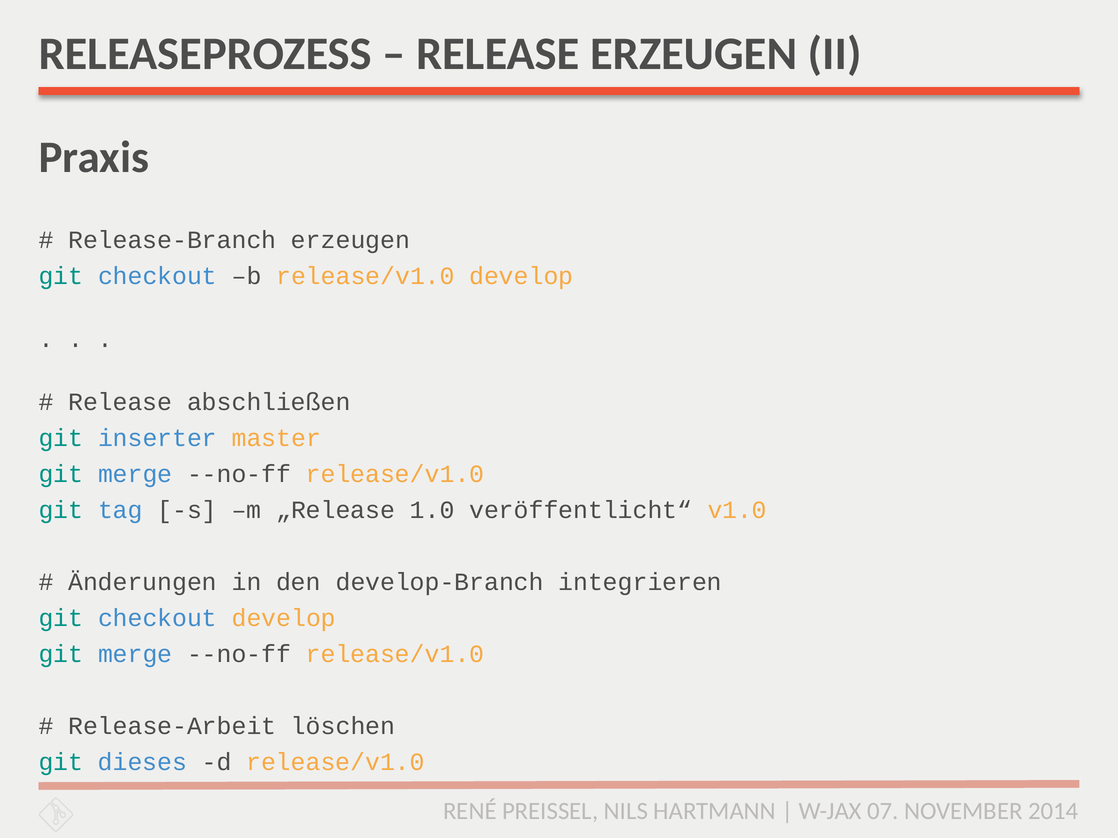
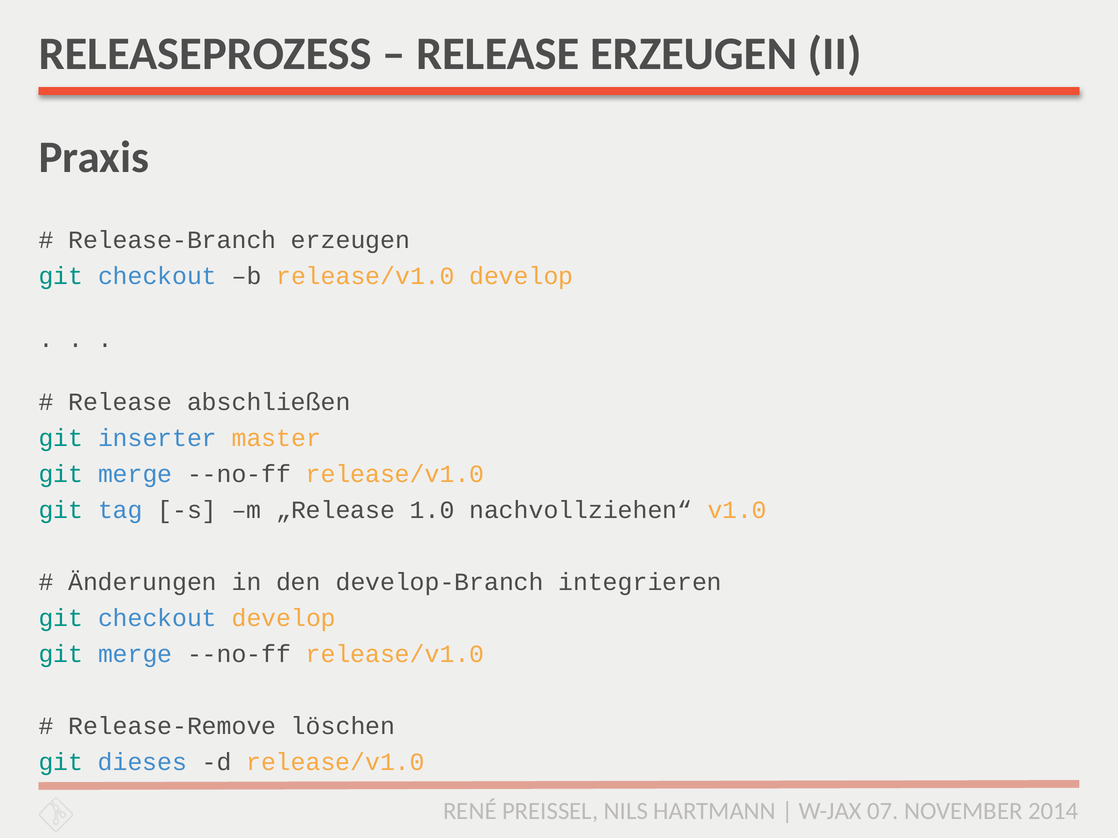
veröffentlicht“: veröffentlicht“ -> nachvollziehen“ (581, 510)
Release-Arbeit: Release-Arbeit -> Release-Remove (172, 726)
